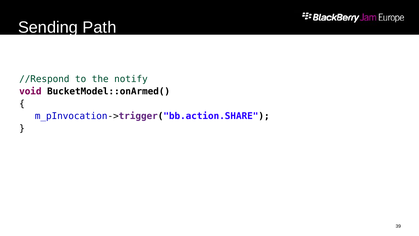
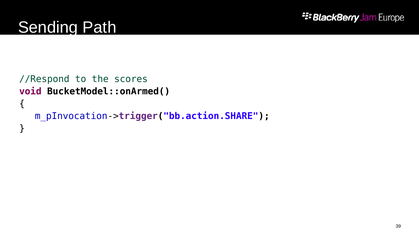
notify: notify -> scores (131, 79)
